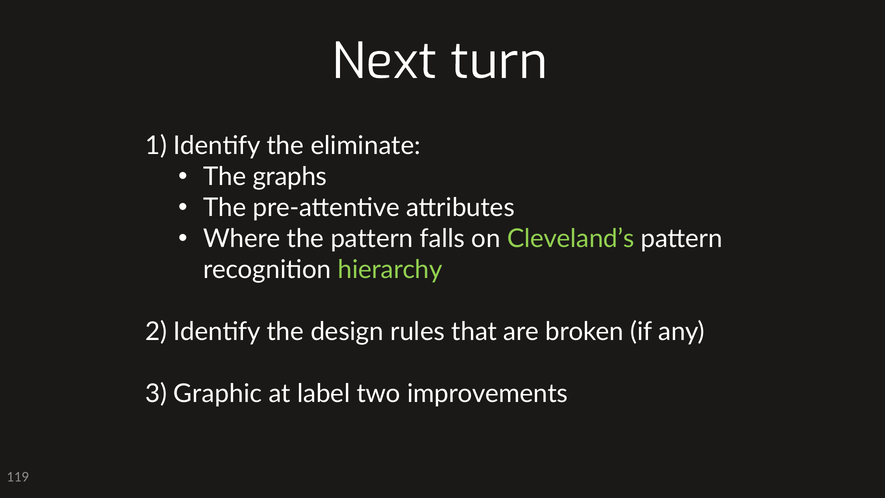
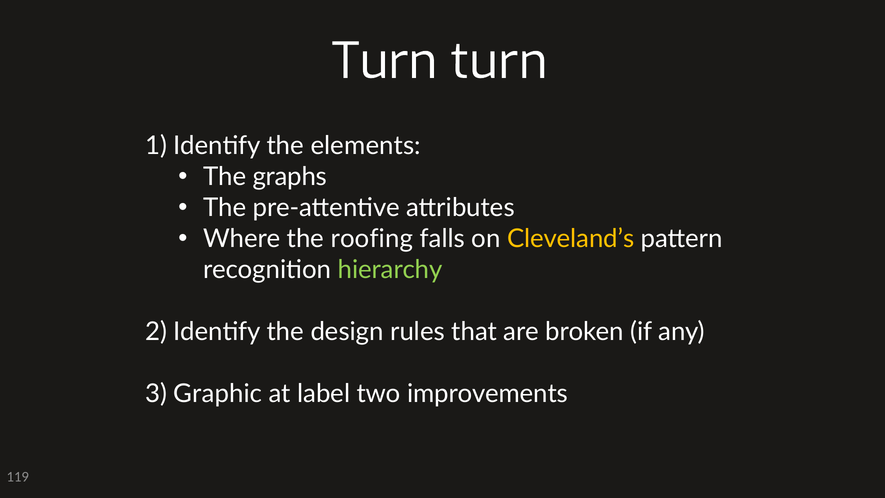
Next: Next -> Turn (384, 61)
eliminate: eliminate -> elements (366, 146)
the pattern: pattern -> roofing (372, 239)
Cleveland’s colour: light green -> yellow (571, 239)
